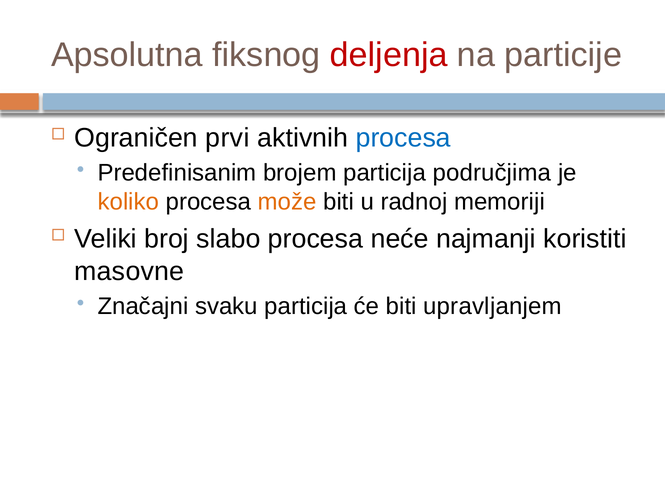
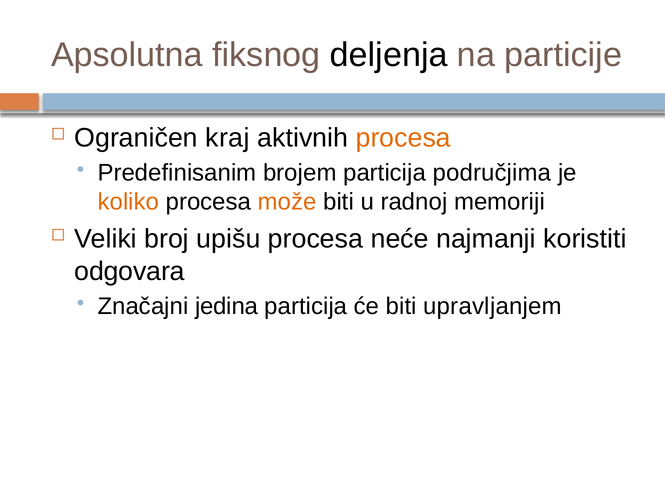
deljenja colour: red -> black (389, 55)
prvi: prvi -> kraj (227, 138)
procesa colour: blue -> orange (403, 138)
slabo: slabo -> upišu (228, 239)
masovne: masovne -> odgovara (130, 271)
svaku: svaku -> jedina (227, 306)
